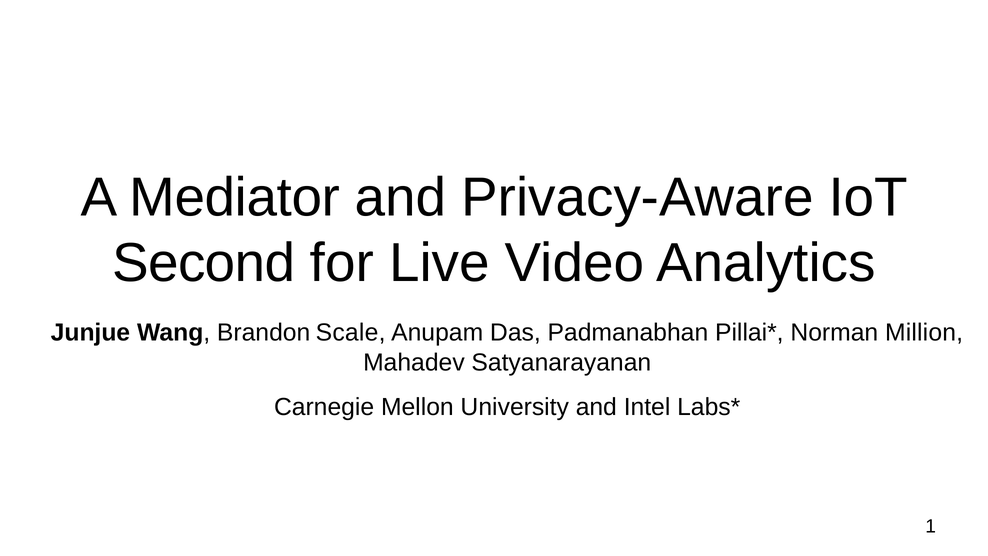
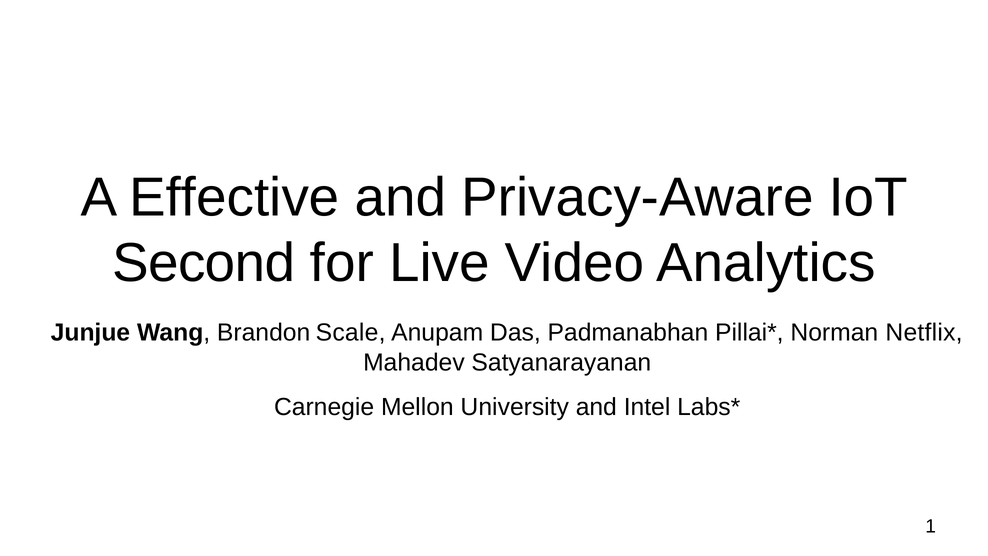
Mediator: Mediator -> Effective (234, 197)
Million: Million -> Netflix (924, 333)
